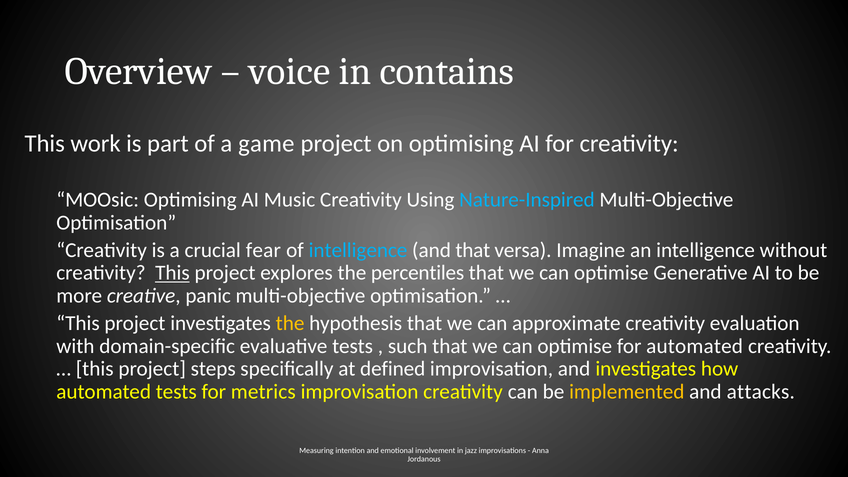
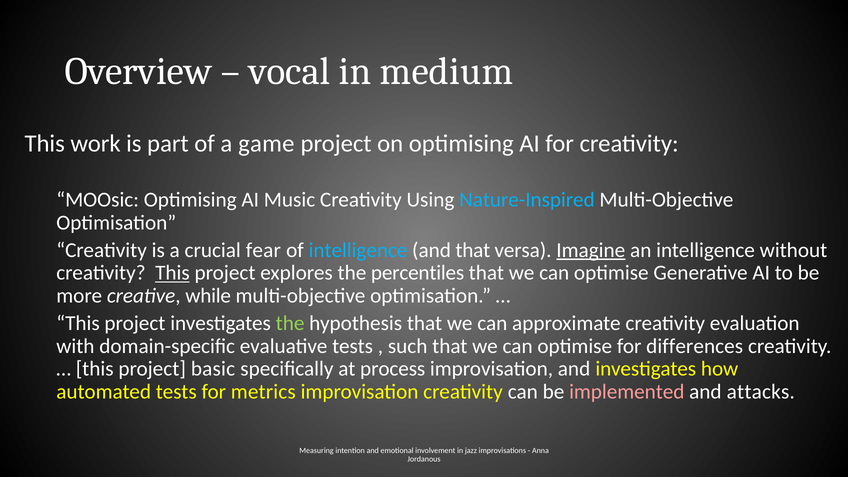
voice: voice -> vocal (289, 71)
contains: contains -> medium (447, 71)
Imagine underline: none -> present (591, 250)
panic: panic -> while (208, 296)
the colour: yellow -> light green (290, 323)
for automated: automated -> differences (695, 346)
steps: steps -> basic (213, 369)
defined: defined -> process (393, 369)
implemented colour: yellow -> pink (627, 392)
